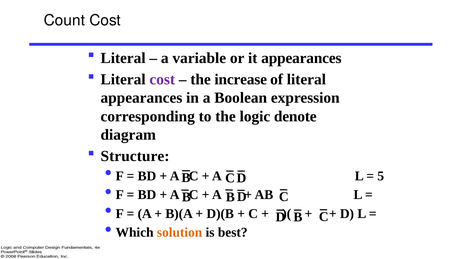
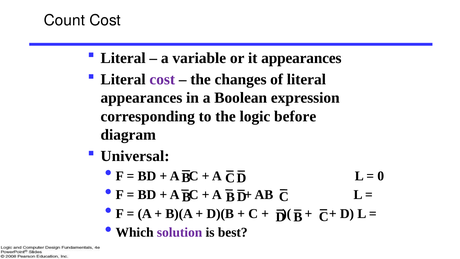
increase: increase -> changes (241, 79)
denote: denote -> before (295, 116)
Structure: Structure -> Universal (135, 156)
5: 5 -> 0 (381, 176)
solution colour: orange -> purple (180, 232)
